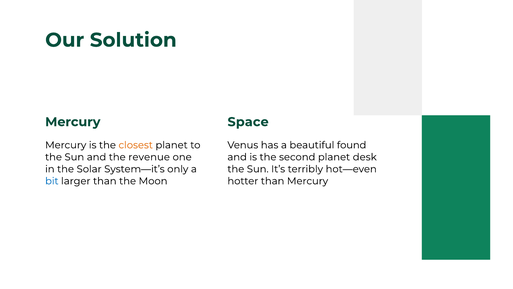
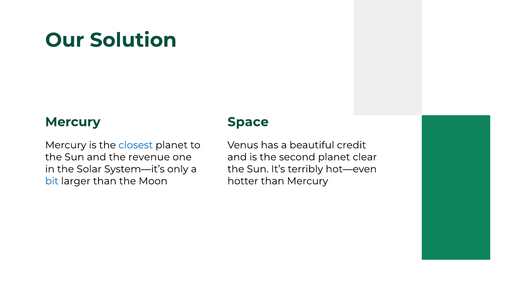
closest colour: orange -> blue (136, 145)
found: found -> credit (352, 145)
desk: desk -> clear (365, 157)
